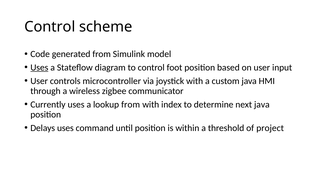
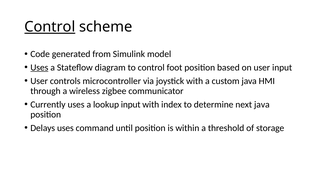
Control underline: none -> present (50, 27)
lookup from: from -> input (131, 104)
project: project -> storage (270, 128)
